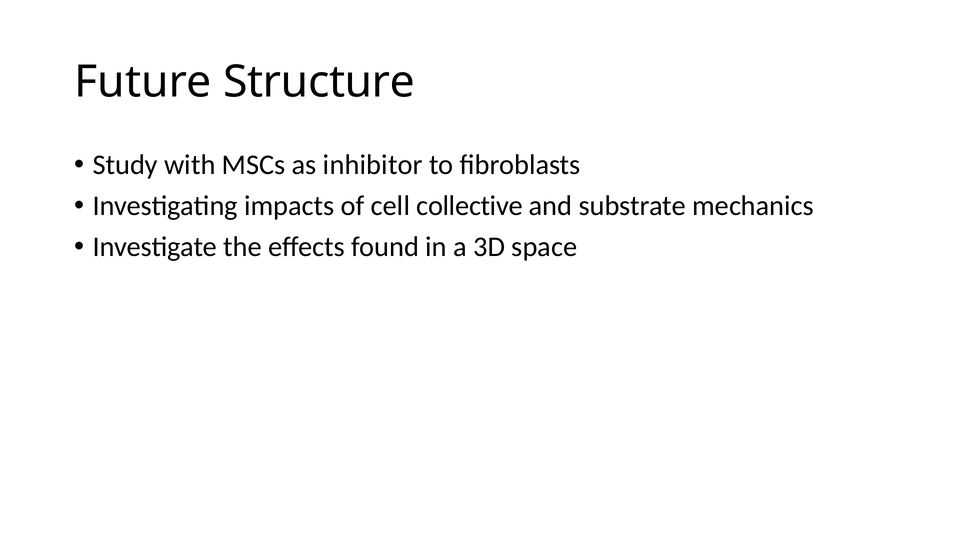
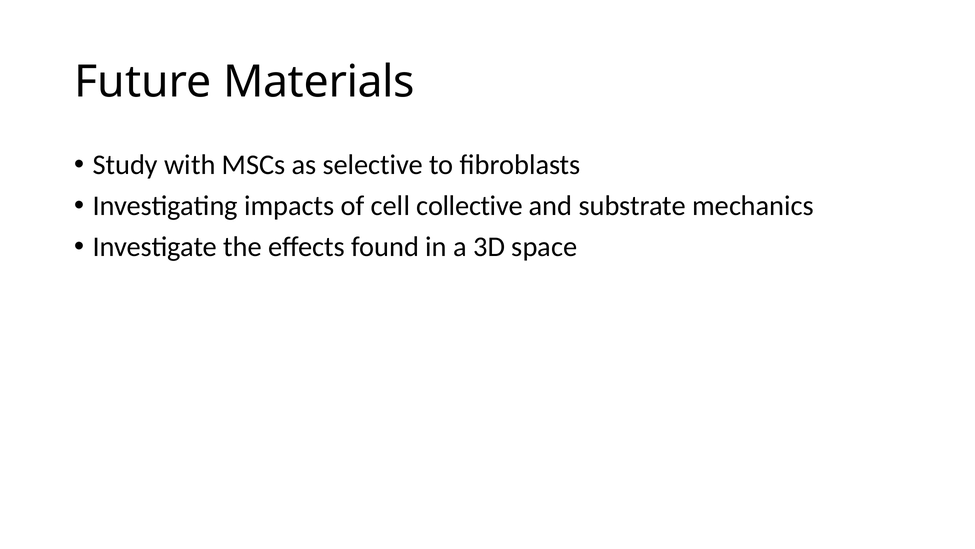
Structure: Structure -> Materials (319, 82)
inhibitor: inhibitor -> selective (373, 165)
